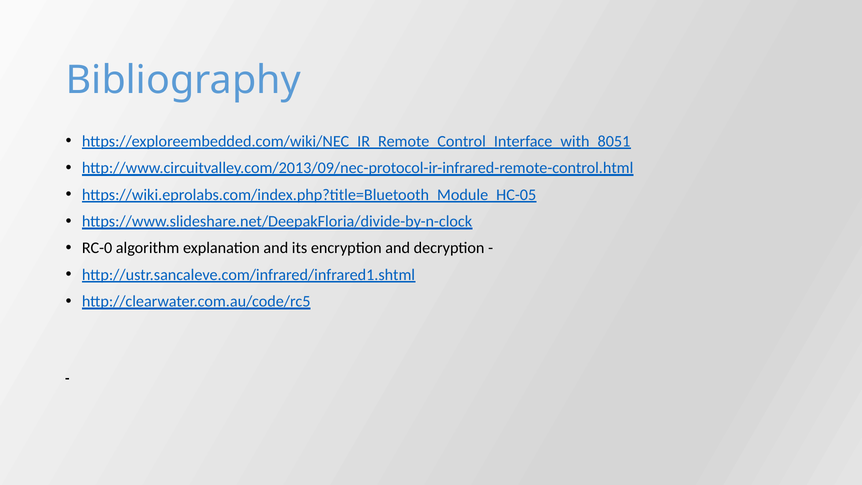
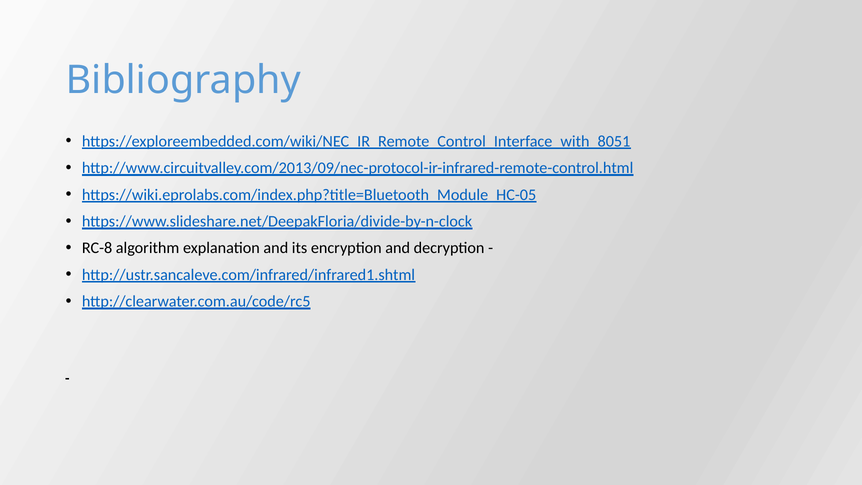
RC-0: RC-0 -> RC-8 (97, 248)
